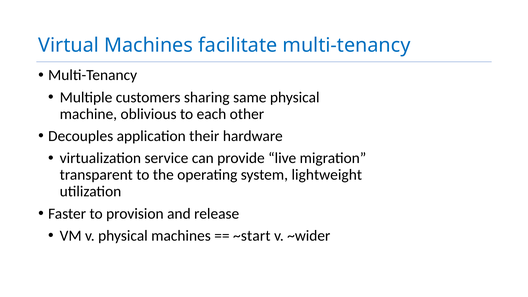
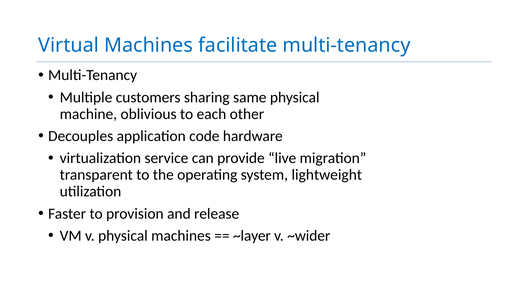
their: their -> code (204, 136)
~start: ~start -> ~layer (252, 236)
